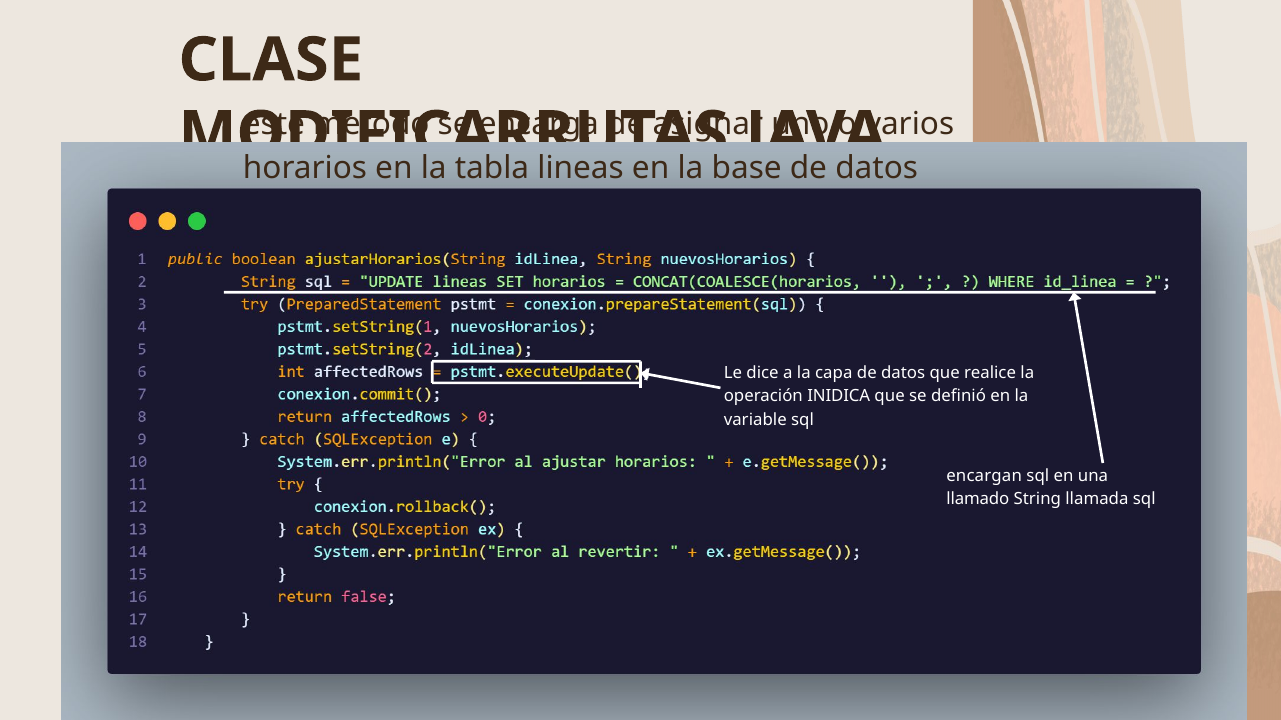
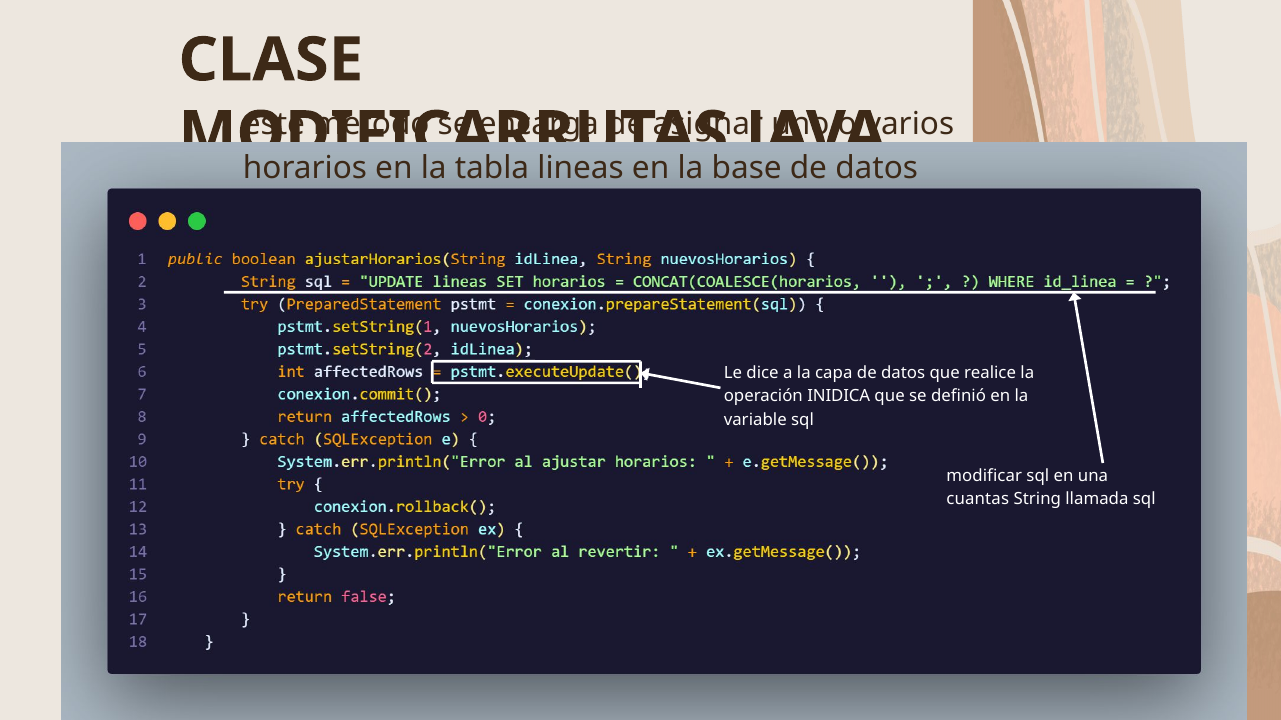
encargan: encargan -> modificar (984, 476)
llamado: llamado -> cuantas (978, 500)
